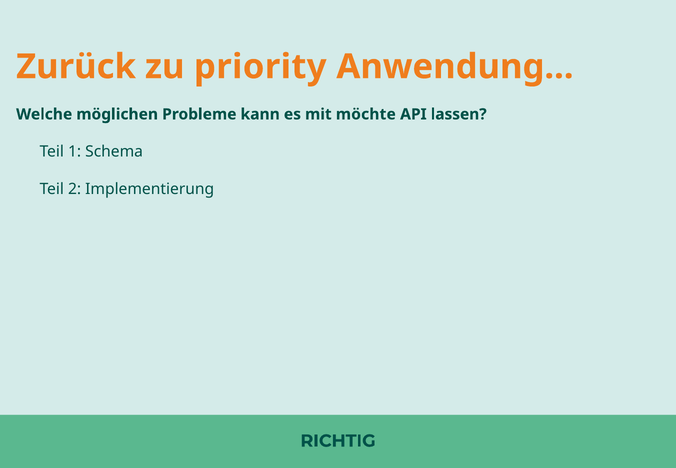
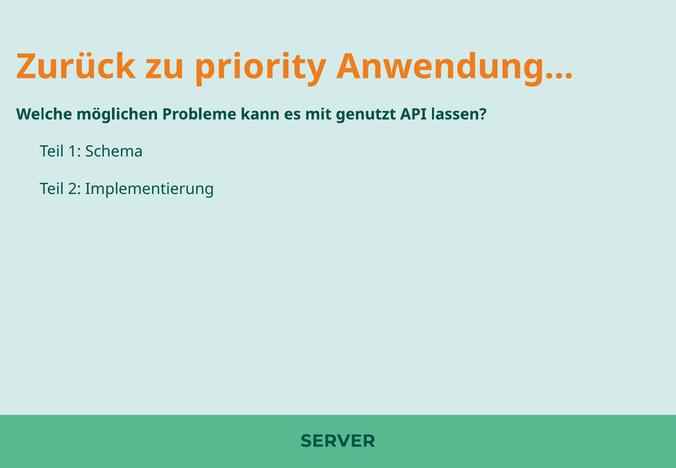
möchte: möchte -> genutzt (366, 114)
RICHTIG: RICHTIG -> SERVER (338, 441)
